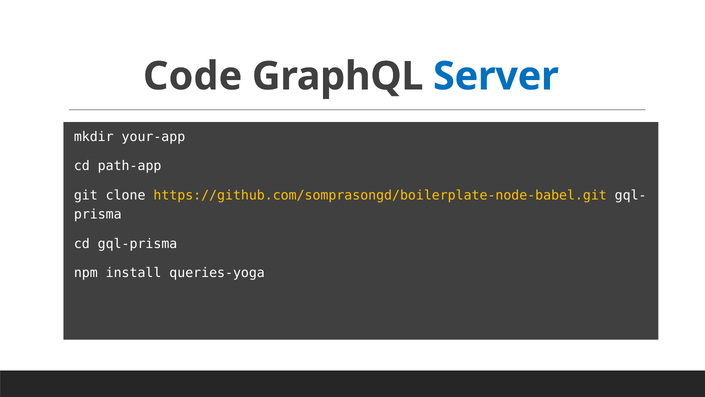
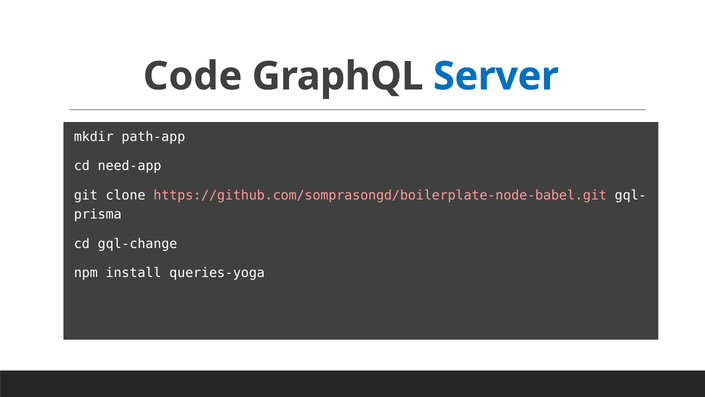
your-app: your-app -> path-app (153, 137)
path-app: path-app -> need-app (130, 166)
https://github.com/somprasongd/boilerplate-node-babel.git colour: yellow -> pink (380, 195)
gql-prisma: gql-prisma -> gql-change (138, 243)
